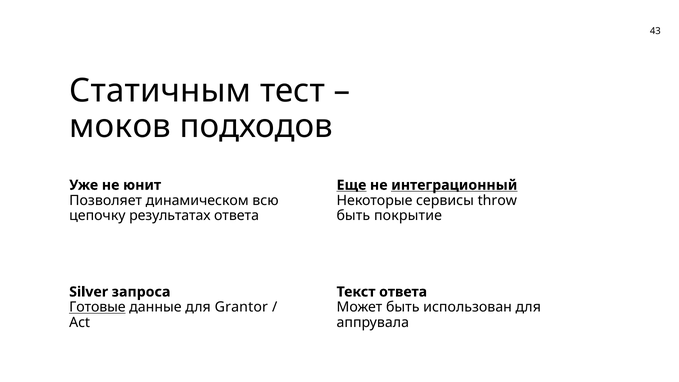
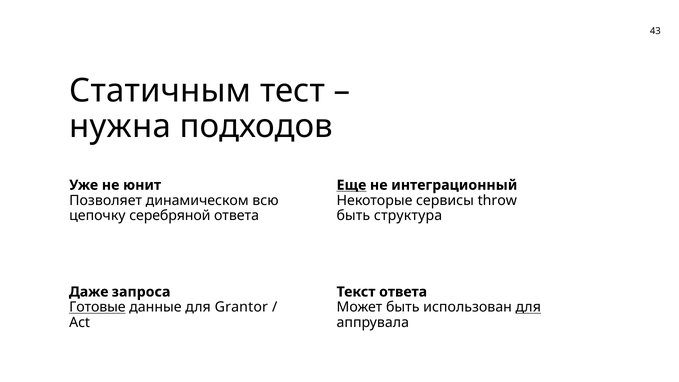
моков: моков -> нужна (120, 126)
интеграционный underline: present -> none (454, 185)
результатах: результатах -> серебряной (170, 216)
покрытие: покрытие -> структура (408, 216)
Silver: Silver -> Даже (89, 292)
для underline: none -> present (528, 307)
